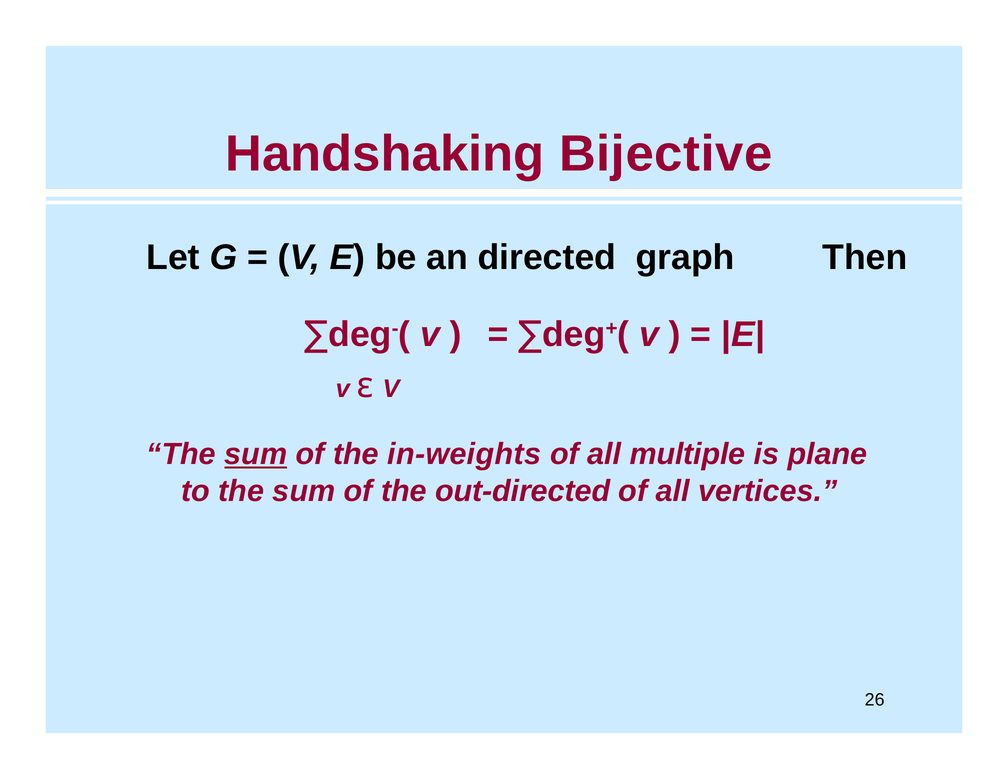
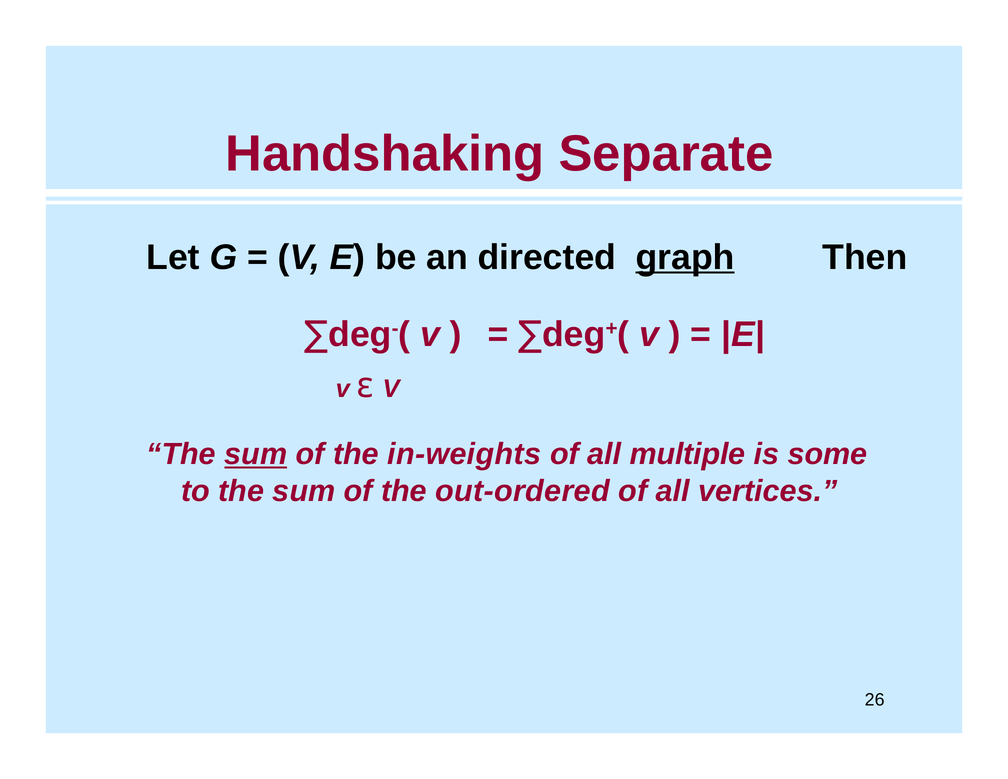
Bijective: Bijective -> Separate (666, 154)
graph underline: none -> present (685, 257)
plane: plane -> some (827, 454)
out-directed: out-directed -> out-ordered (523, 491)
